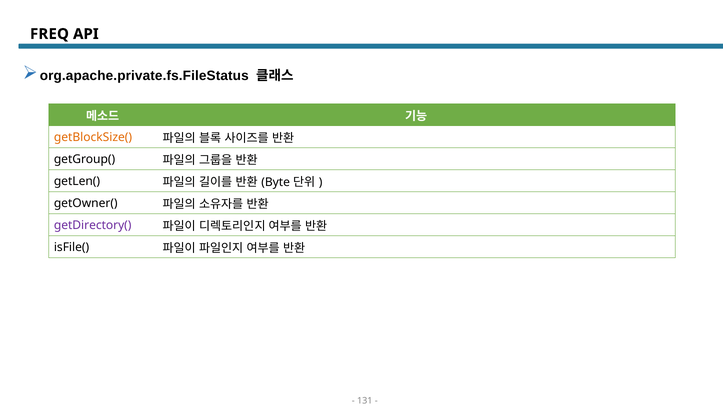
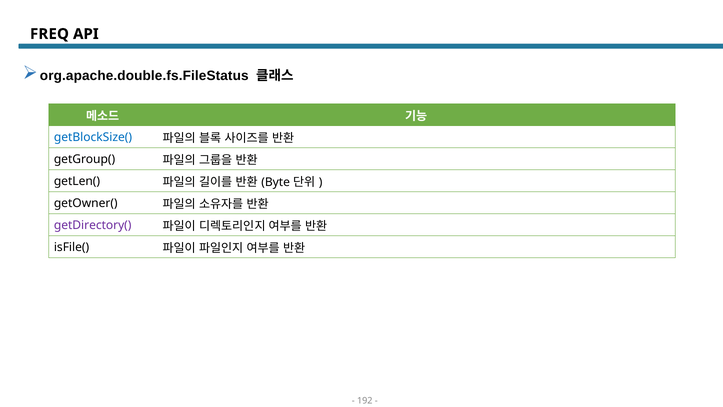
org.apache.private.fs.FileStatus: org.apache.private.fs.FileStatus -> org.apache.double.fs.FileStatus (144, 76)
getBlockSize( colour: orange -> blue (93, 137)
131: 131 -> 192 (365, 400)
